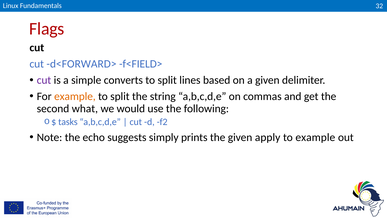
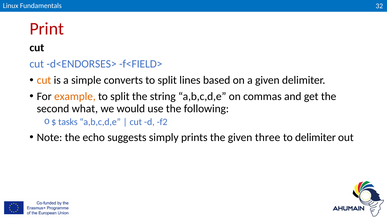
Flags: Flags -> Print (47, 29)
d<FORWARD>: d<FORWARD> -> d<ENDORSES> (82, 64)
cut colour: purple -> orange (44, 80)
apply: apply -> three (268, 137)
to example: example -> delimiter (315, 137)
